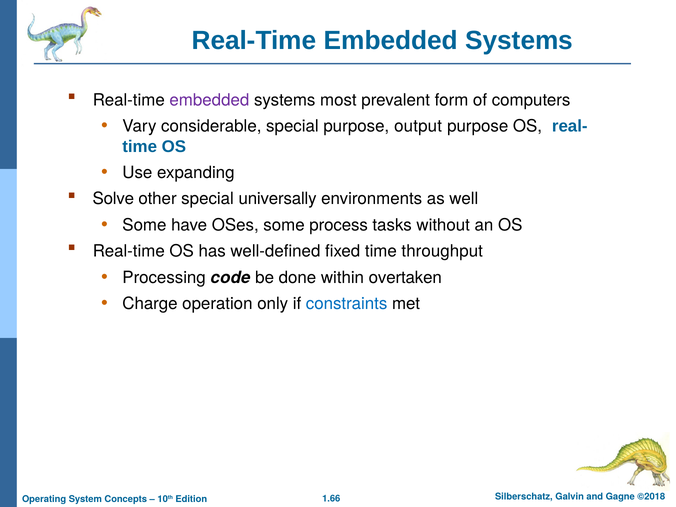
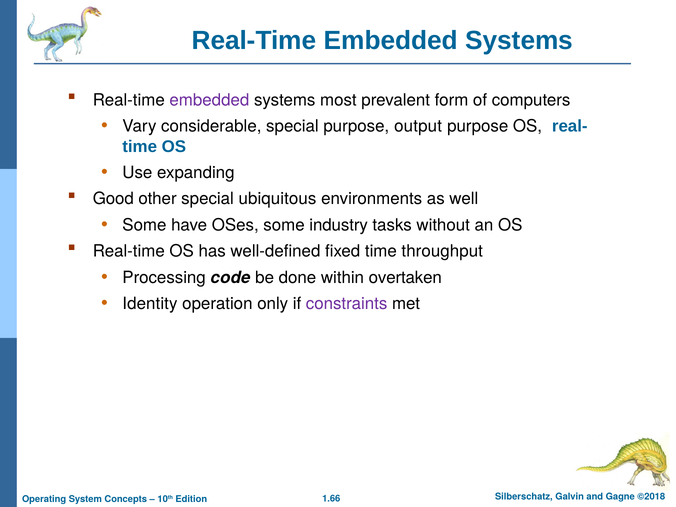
Solve: Solve -> Good (113, 199)
universally: universally -> ubiquitous (277, 199)
process: process -> industry (339, 225)
Charge: Charge -> Identity (150, 304)
constraints colour: blue -> purple (347, 304)
